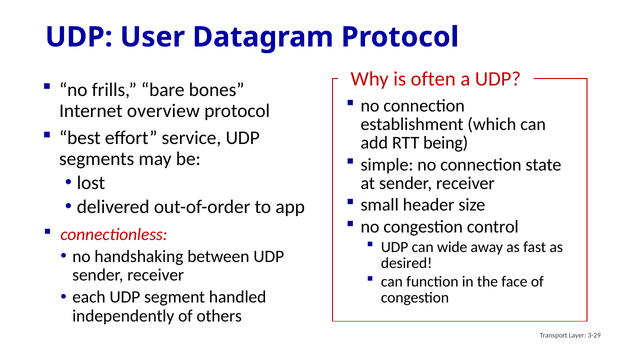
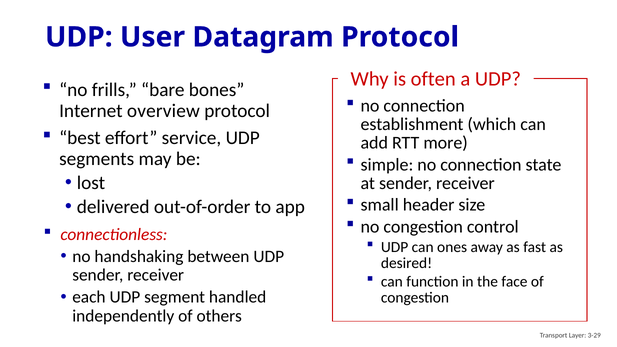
being: being -> more (446, 143)
wide: wide -> ones (452, 247)
